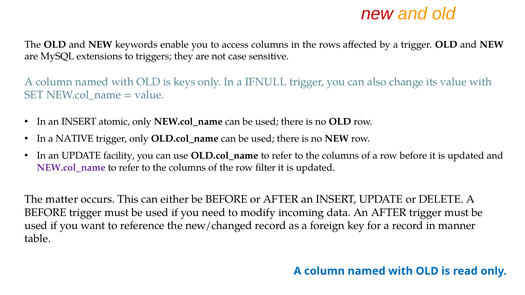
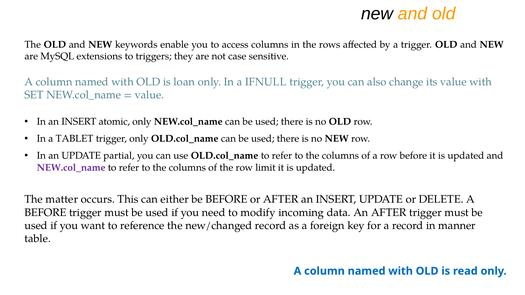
new colour: red -> black (377, 14)
keys: keys -> loan (184, 82)
NATIVE: NATIVE -> TABLET (75, 139)
facility: facility -> partial (119, 156)
filter: filter -> limit (265, 168)
